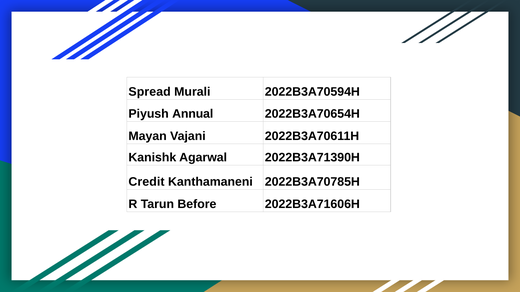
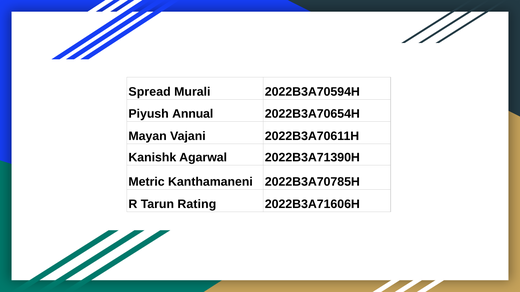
Credit: Credit -> Metric (147, 182)
Before: Before -> Rating (197, 204)
